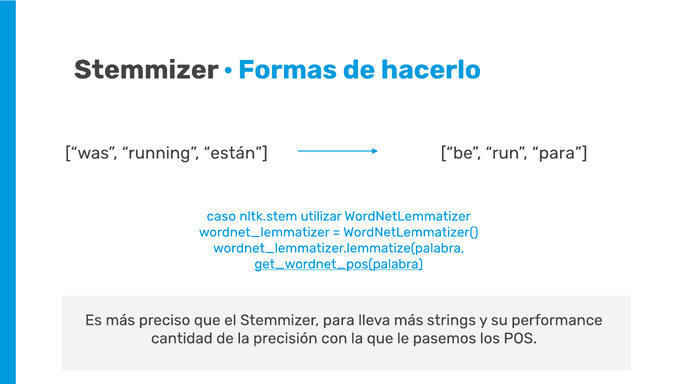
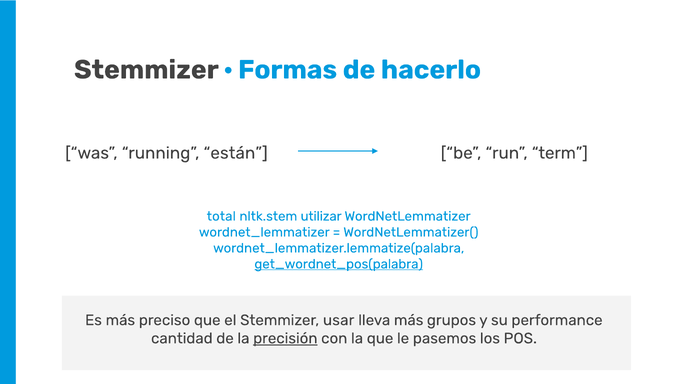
run para: para -> term (560, 153)
caso: caso -> total (221, 216)
Stemmizer para: para -> usar (339, 320)
strings: strings -> grupos (451, 320)
precisión underline: none -> present (285, 339)
